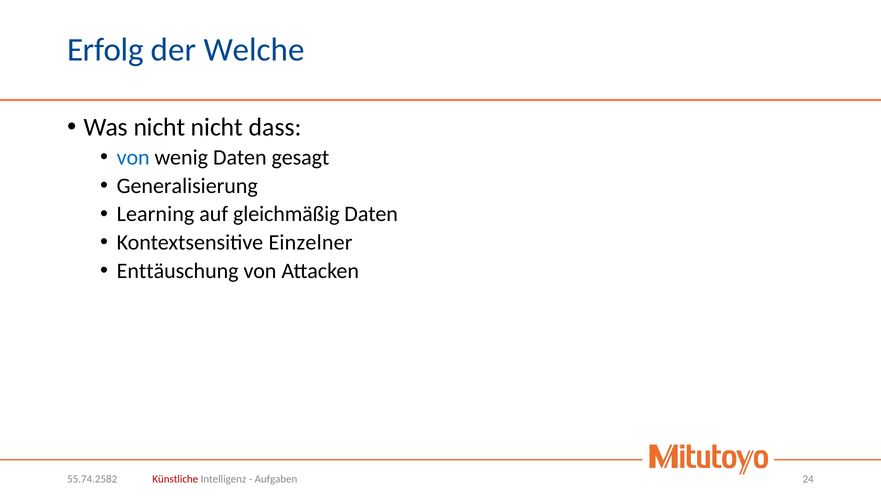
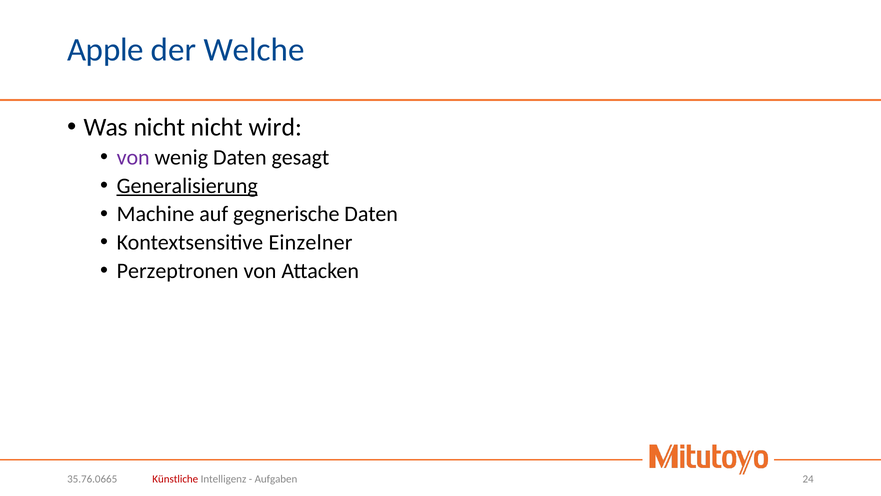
Erfolg: Erfolg -> Apple (105, 50)
dass: dass -> wird (275, 127)
von colour: blue -> purple (133, 157)
Generalisierung underline: none -> present (187, 186)
Learning: Learning -> Machine (156, 214)
gleichmäßig: gleichmäßig -> gegnerische (286, 214)
Enttäuschung: Enttäuschung -> Perzeptronen (178, 271)
55.74.2582: 55.74.2582 -> 35.76.0665 (92, 479)
